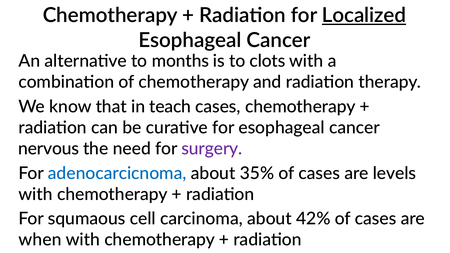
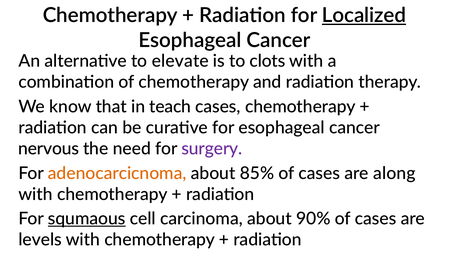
months: months -> elevate (180, 61)
adenocarcicnoma colour: blue -> orange (117, 173)
35%: 35% -> 85% (257, 173)
levels: levels -> along (394, 173)
squmaous underline: none -> present (87, 219)
42%: 42% -> 90% (313, 219)
when: when -> levels (40, 240)
